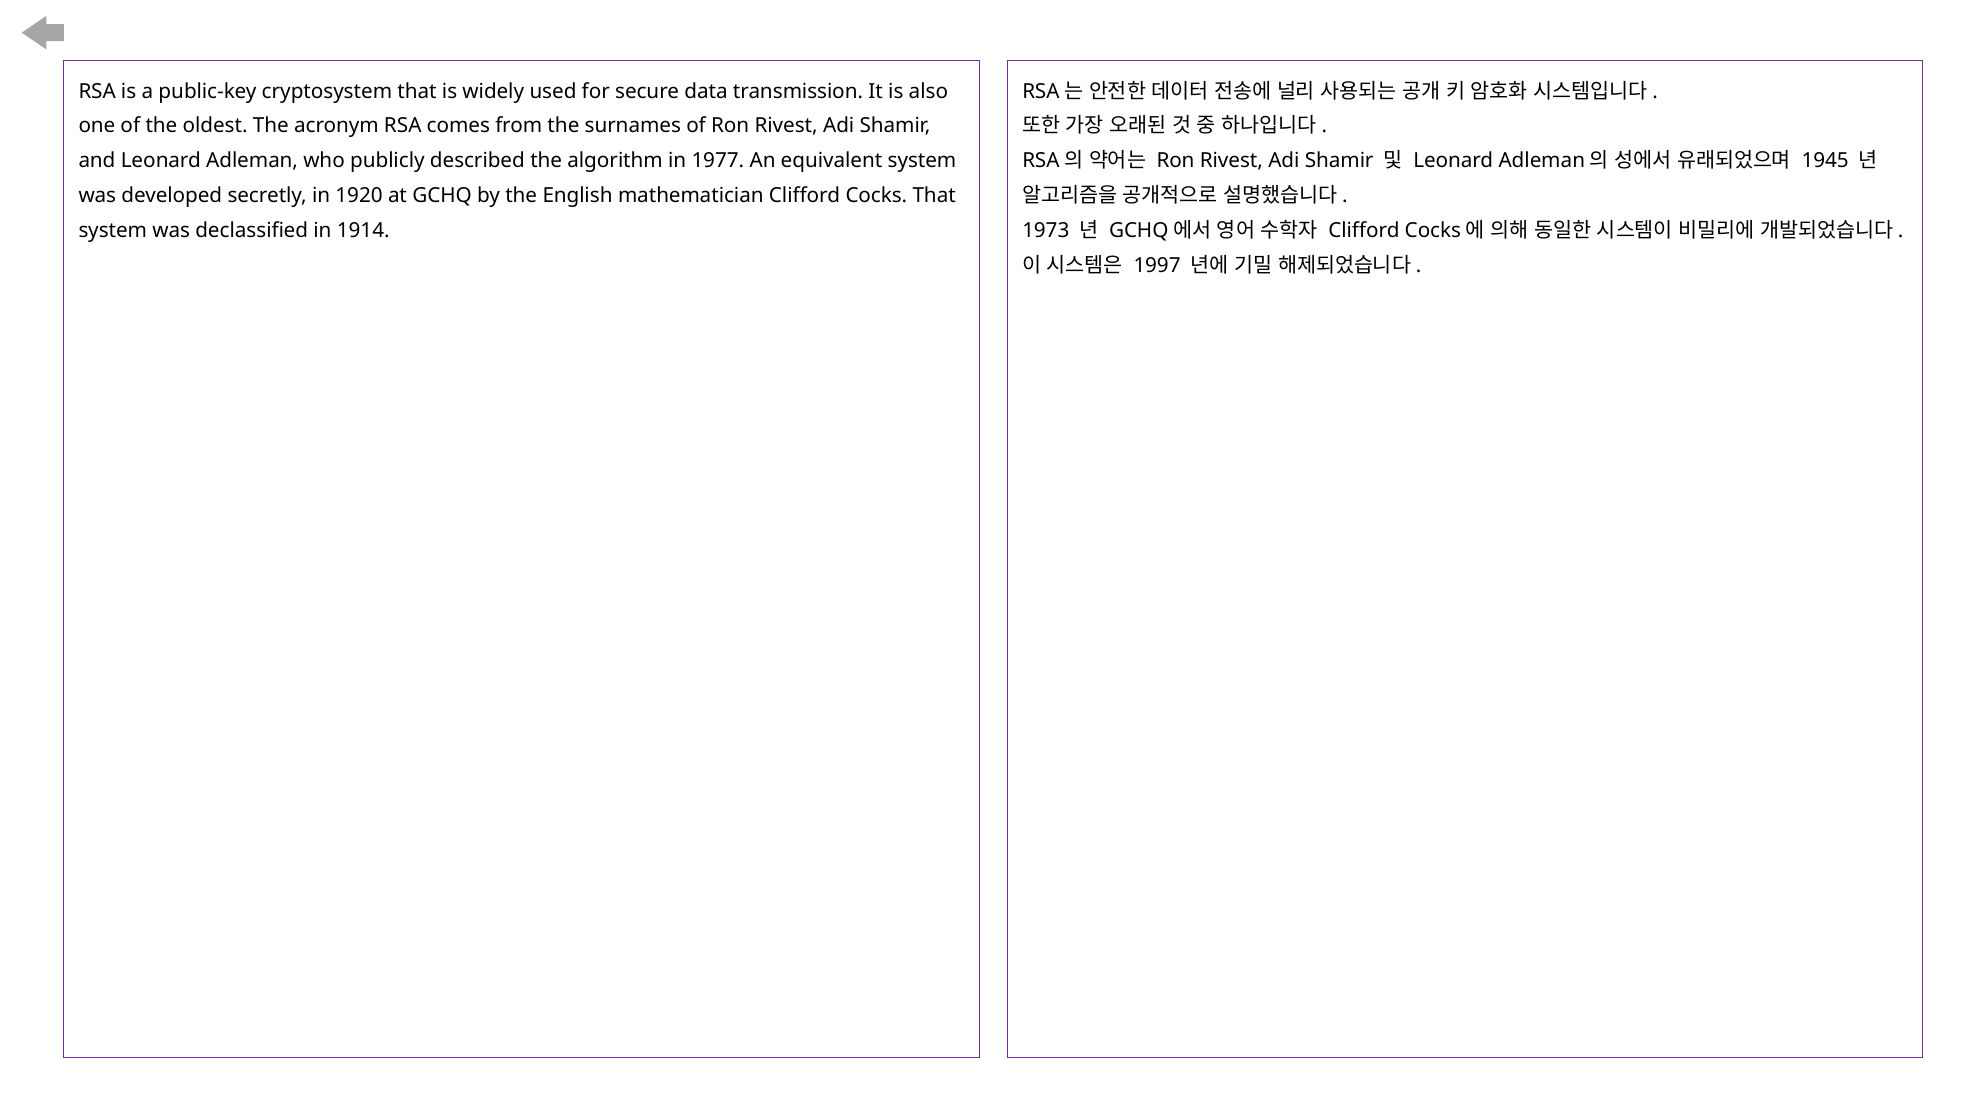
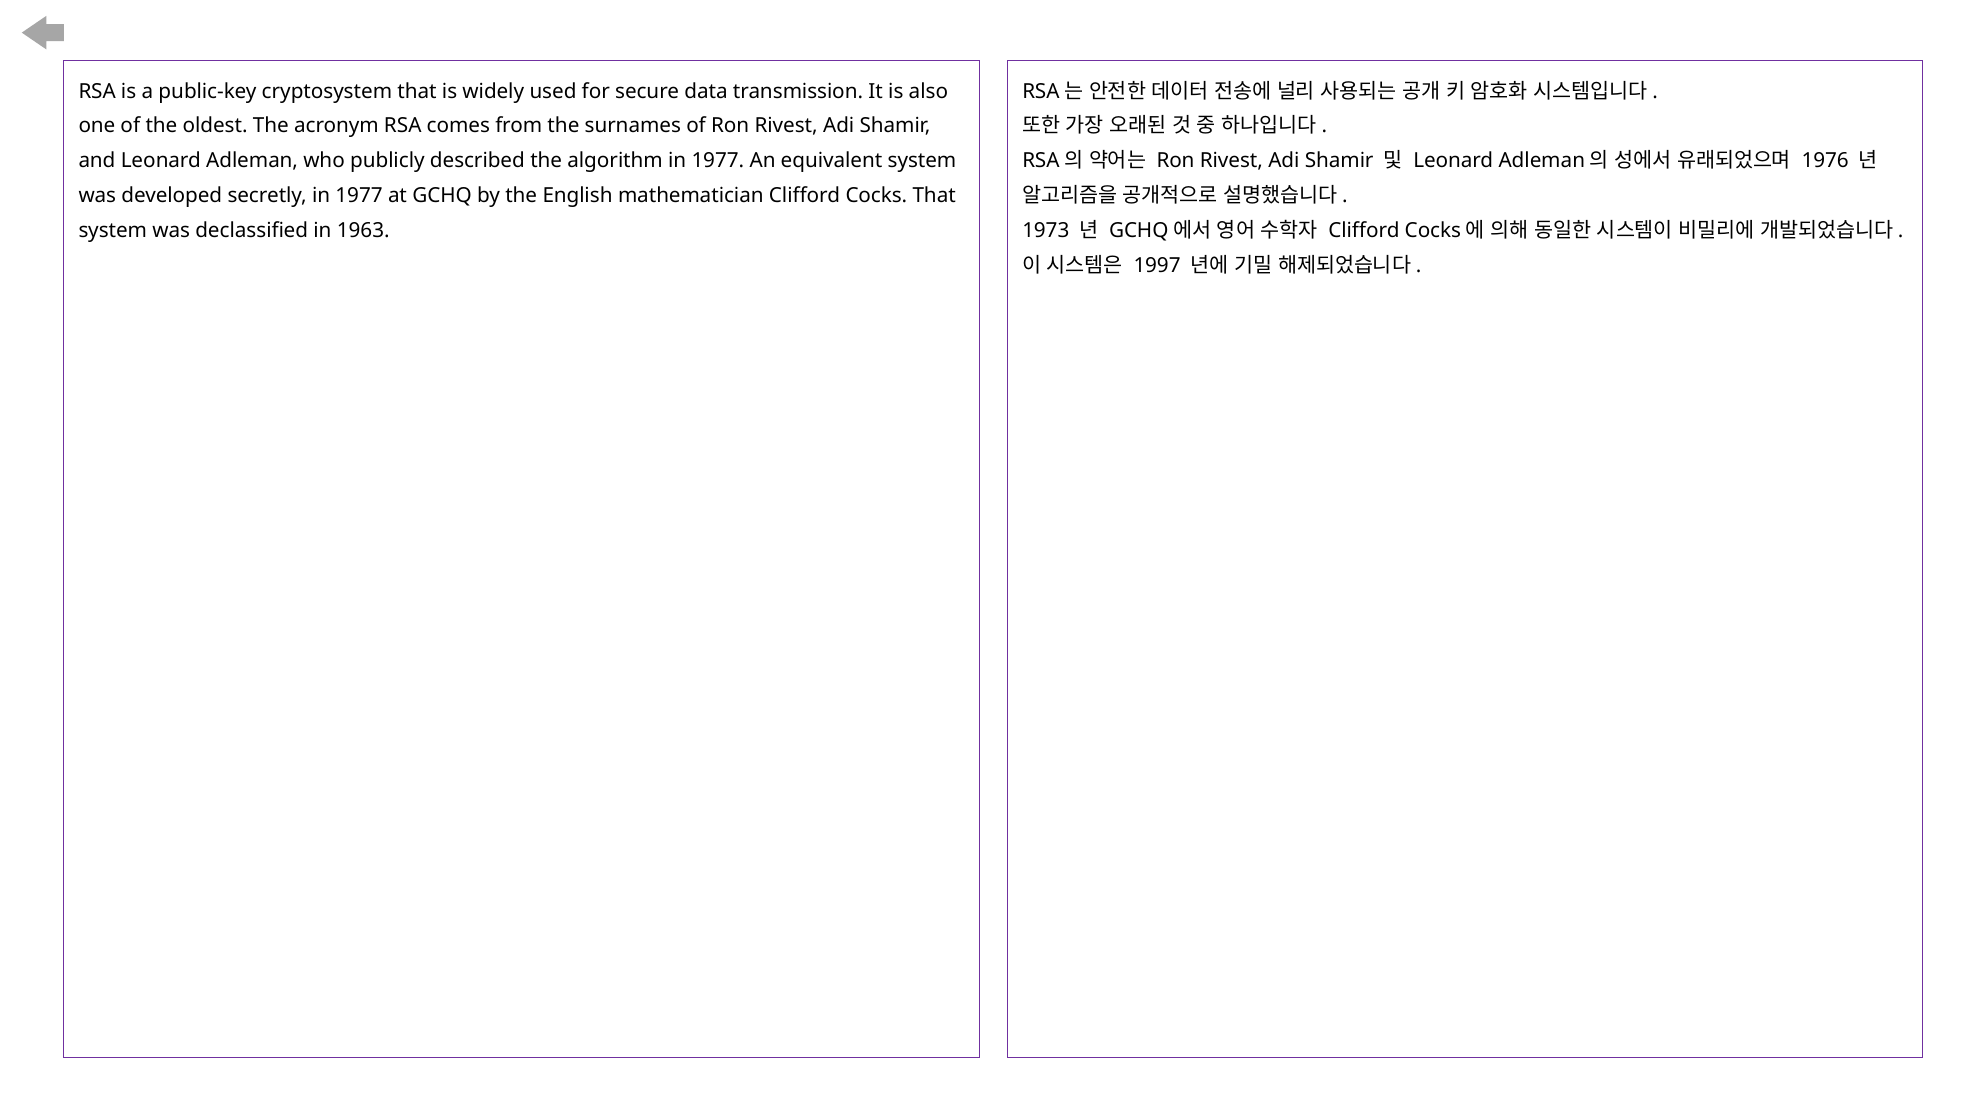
1945: 1945 -> 1976 (1825, 161)
secretly in 1920: 1920 -> 1977 (359, 196)
1914: 1914 -> 1963 (363, 230)
